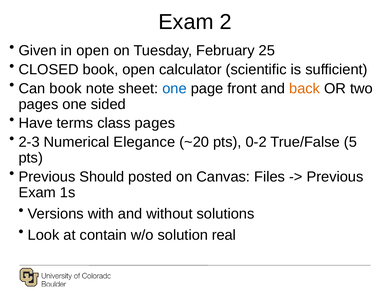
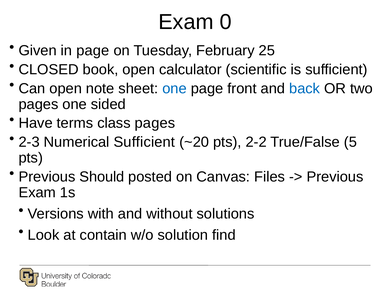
2: 2 -> 0 (226, 22)
in open: open -> page (93, 51)
Can book: book -> open (66, 89)
back colour: orange -> blue (305, 89)
Numerical Elegance: Elegance -> Sufficient (144, 142)
0-2: 0-2 -> 2-2 (256, 142)
real: real -> find (224, 236)
